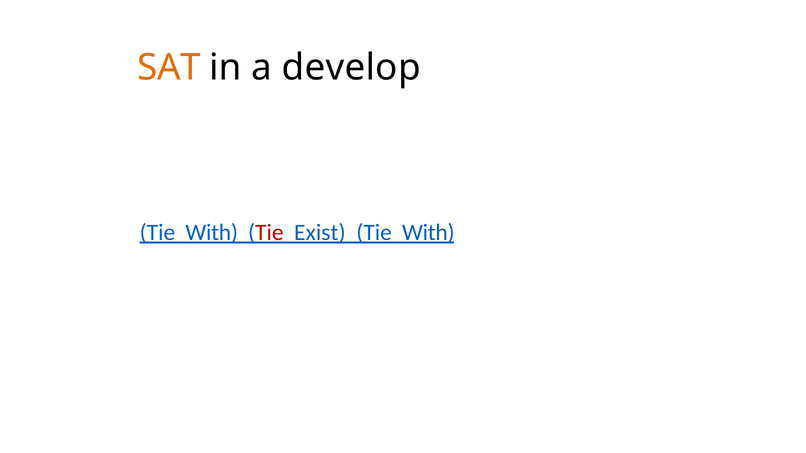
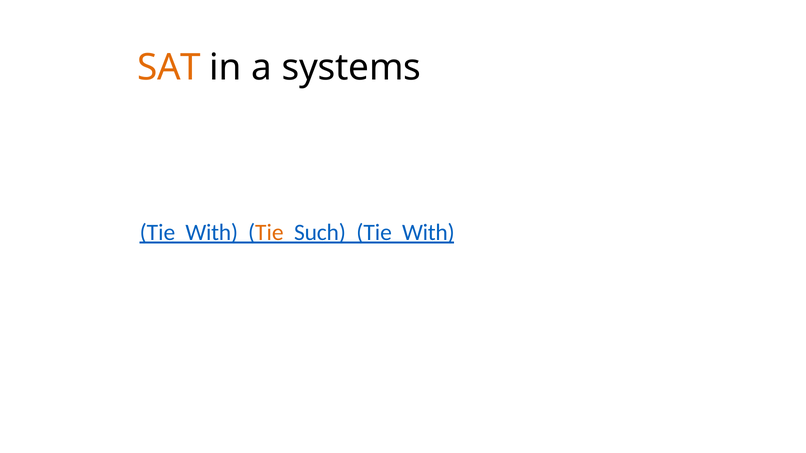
develop: develop -> systems (351, 68)
Tie colour: red -> orange (269, 233)
Exist: Exist -> Such (320, 233)
